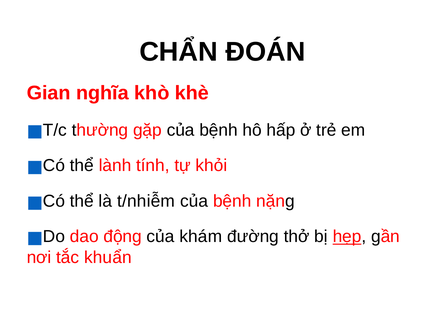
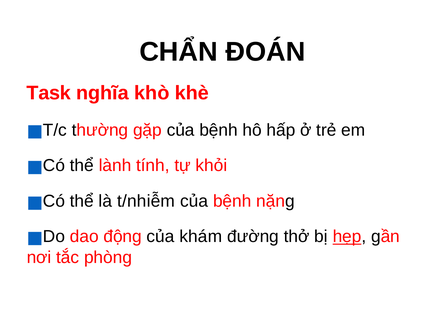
Gian: Gian -> Task (49, 93)
khuẩn: khuẩn -> phòng (108, 258)
